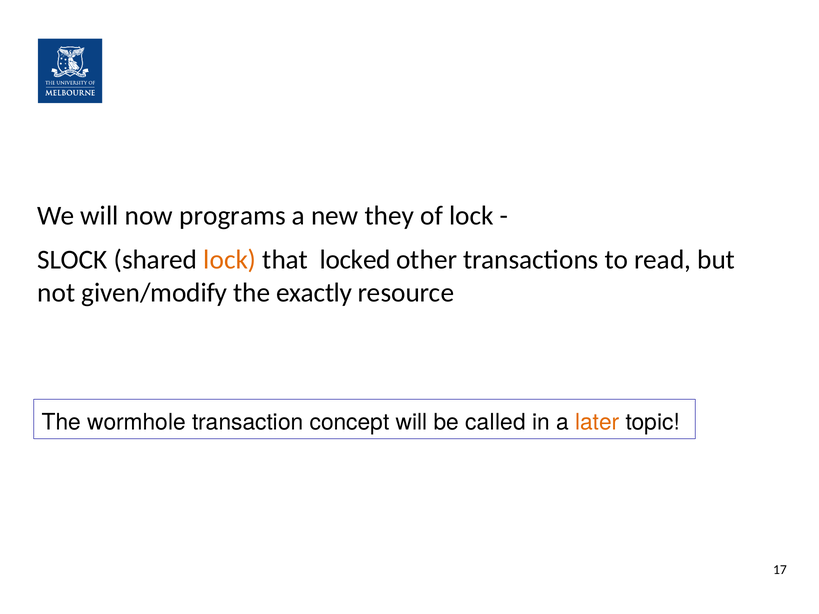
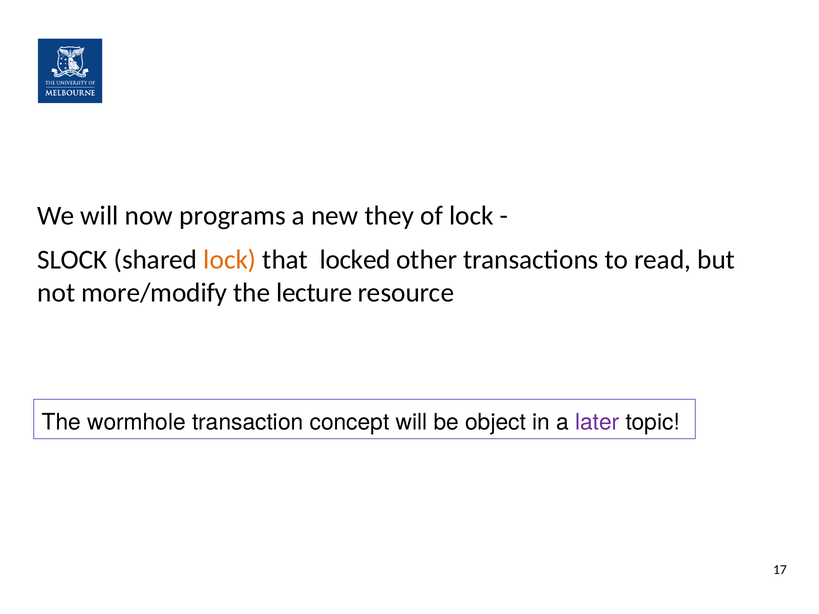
given/modify: given/modify -> more/modify (154, 293)
exactly: exactly -> lecture (314, 293)
called: called -> object (496, 423)
later colour: orange -> purple (597, 423)
